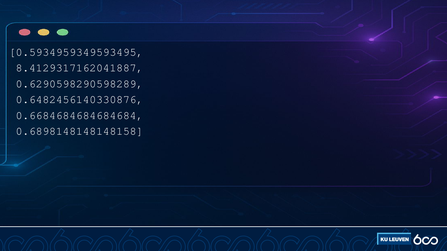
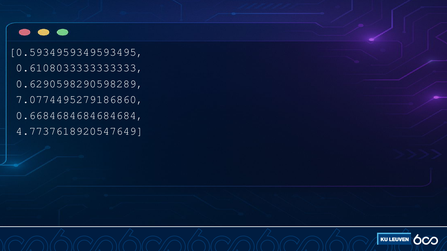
8.4129317162041887: 8.4129317162041887 -> 0.6108033333333333 (79, 68)
0.6482456140330876: 0.6482456140330876 -> 7.0774495279186860 (79, 100)
0.6898148148148158: 0.6898148148148158 -> 4.7737618920547649 (79, 131)
